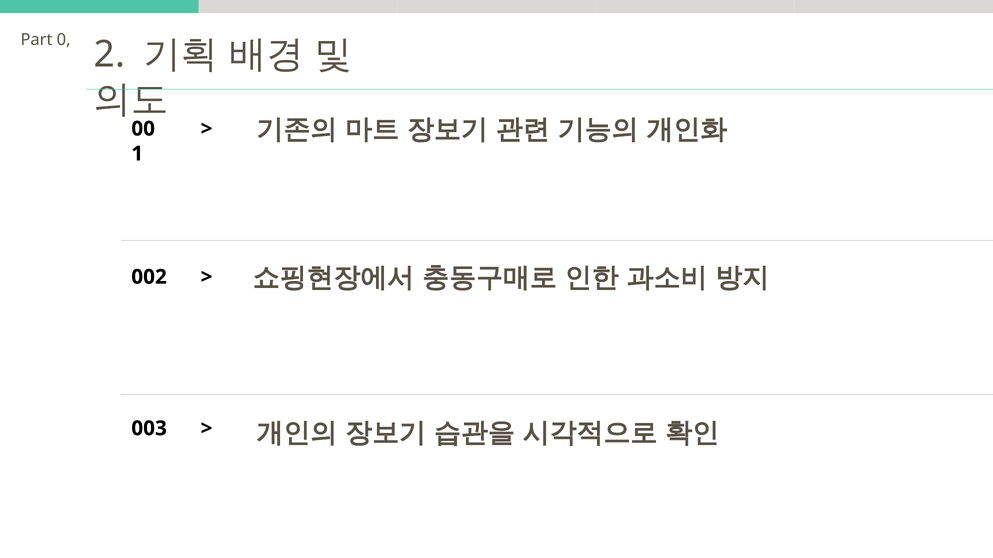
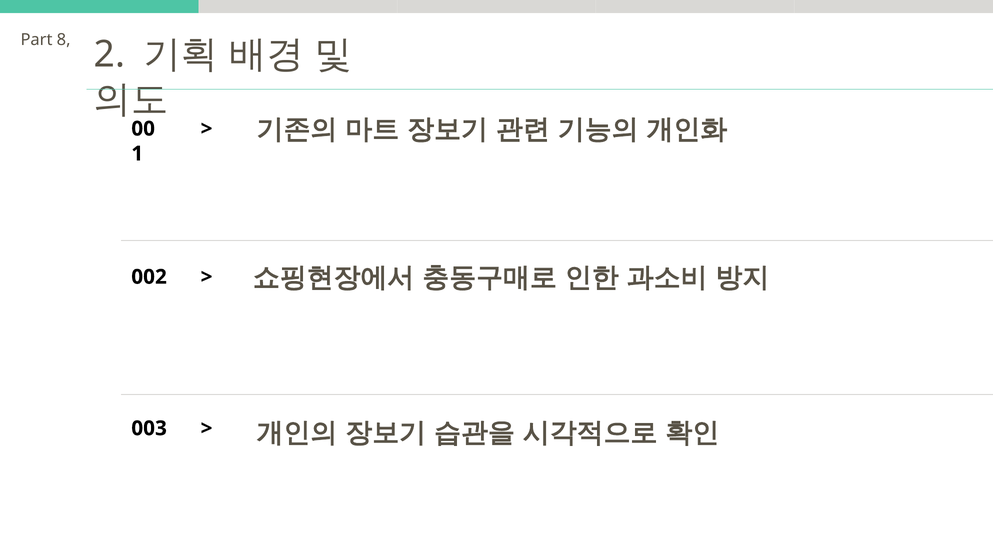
0: 0 -> 8 (64, 40)
